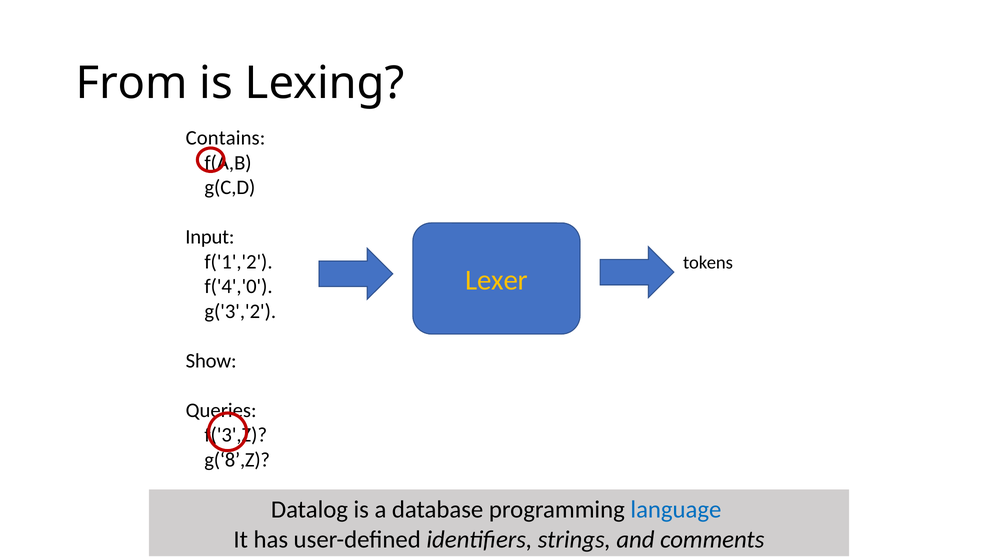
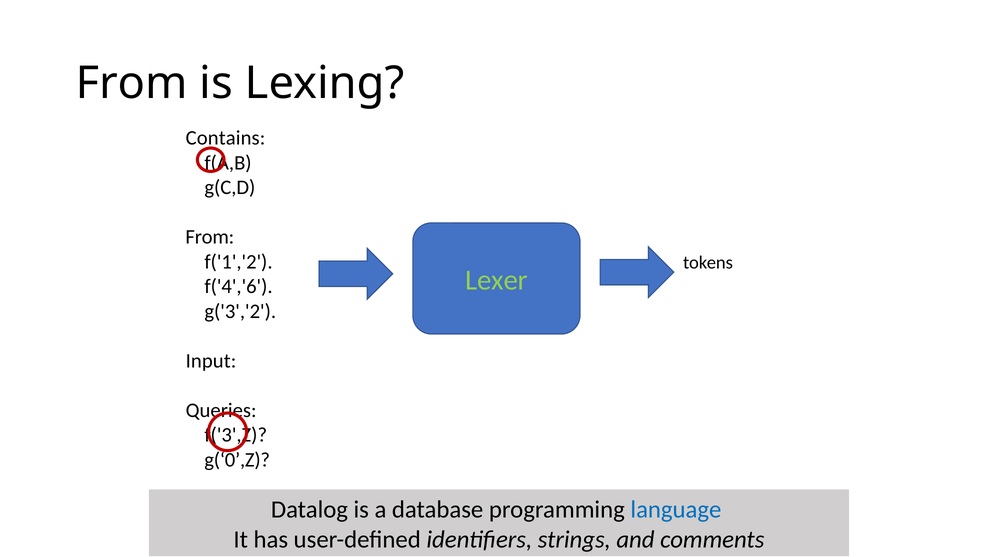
Input: Input -> From (210, 237)
Lexer colour: yellow -> light green (497, 281)
f('4','0: f('4','0 -> f('4','6 (239, 287)
Show: Show -> Input (211, 361)
g(‘8’,Z: g(‘8’,Z -> g(‘0’,Z (237, 460)
